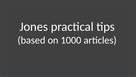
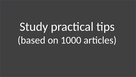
Jones: Jones -> Study (34, 27)
